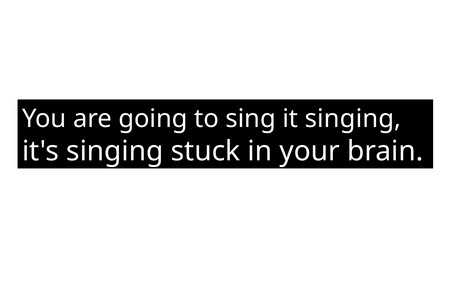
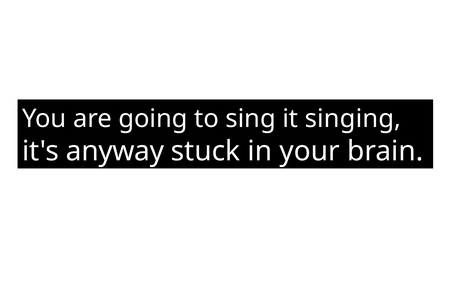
it's singing: singing -> anyway (115, 151)
